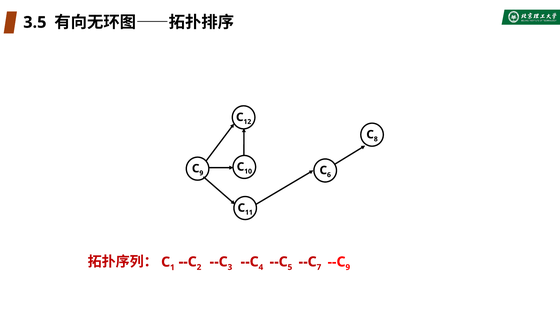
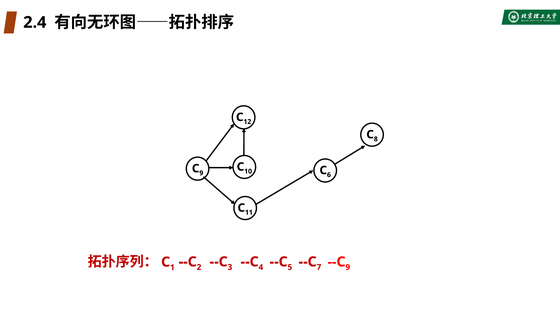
3.5: 3.5 -> 2.4 (35, 22)
